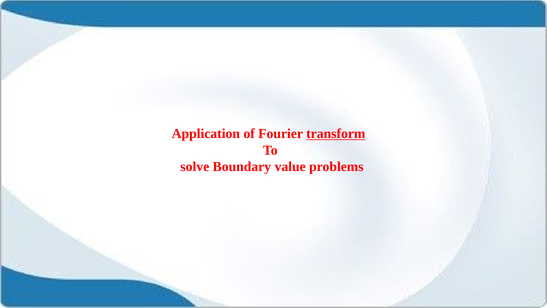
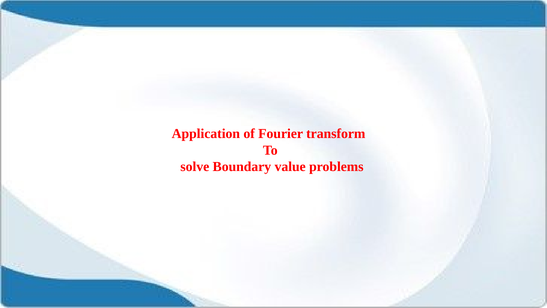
transform underline: present -> none (336, 134)
